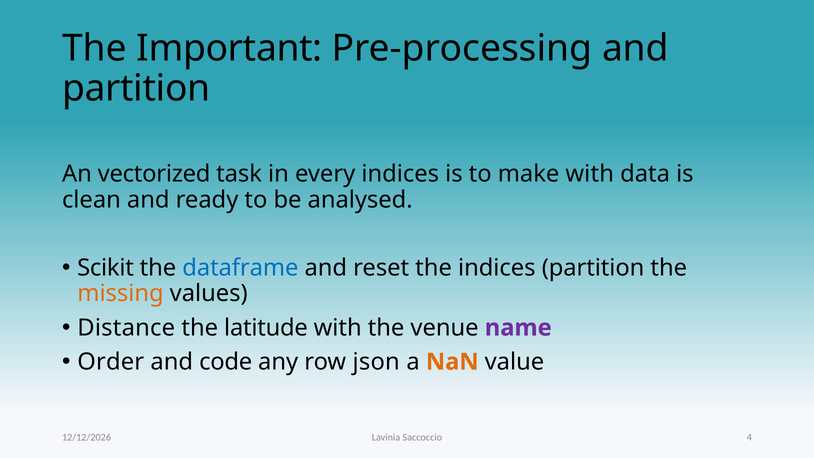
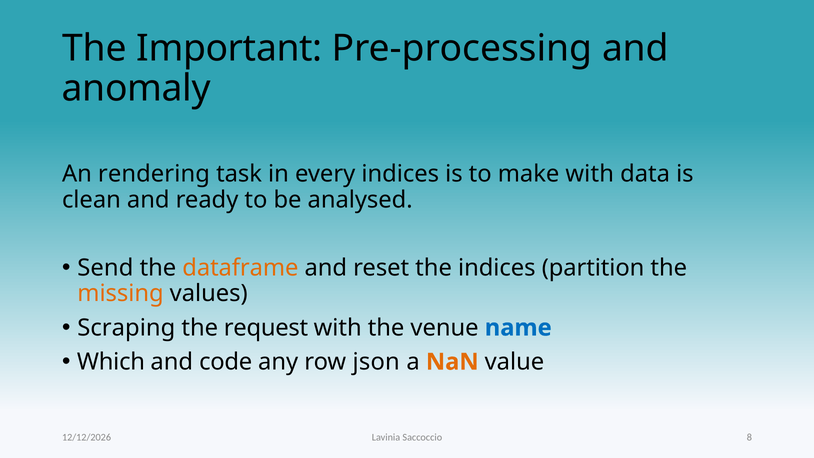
partition: partition -> anomaly (136, 89)
vectorized: vectorized -> rendering (154, 174)
Scikit: Scikit -> Send (105, 268)
dataframe colour: blue -> orange (240, 268)
Distance: Distance -> Scraping (126, 328)
latitude: latitude -> request (266, 328)
name colour: purple -> blue (518, 328)
Order: Order -> Which (111, 362)
4: 4 -> 8 (749, 437)
